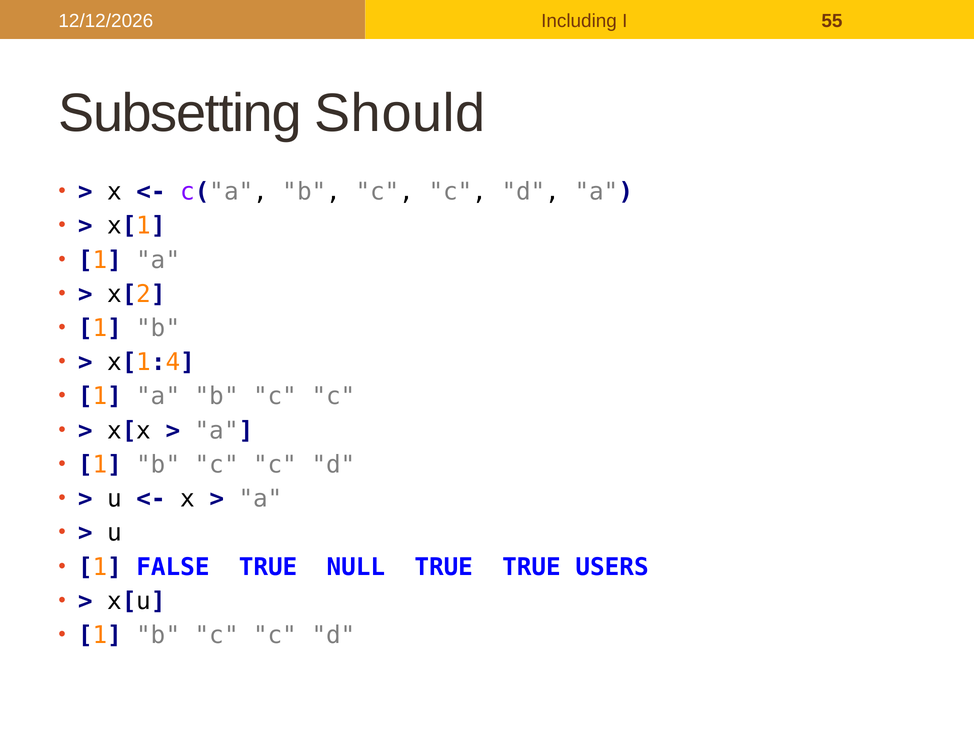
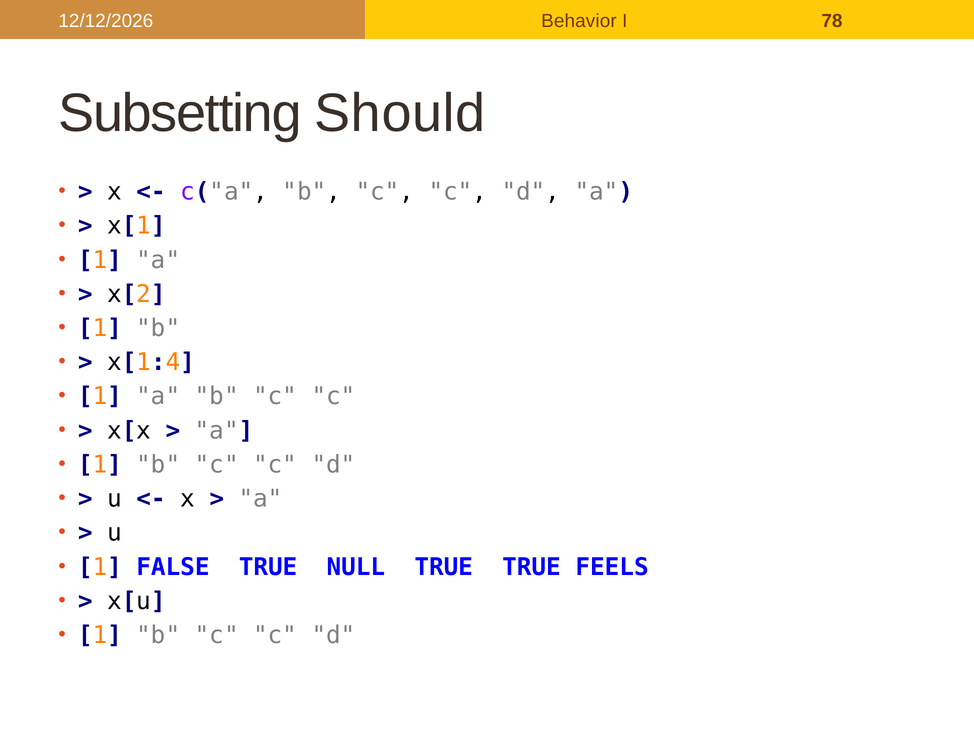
Including: Including -> Behavior (579, 21)
55: 55 -> 78 (832, 21)
USERS: USERS -> FEELS (612, 567)
